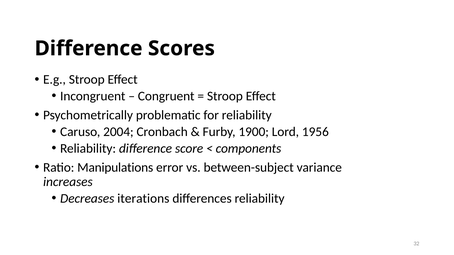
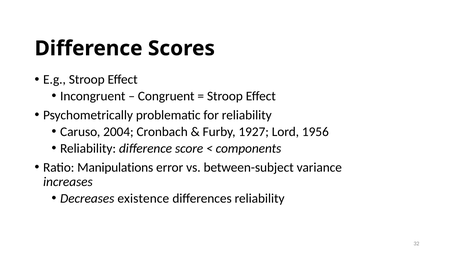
1900: 1900 -> 1927 (254, 132)
iterations: iterations -> existence (143, 199)
